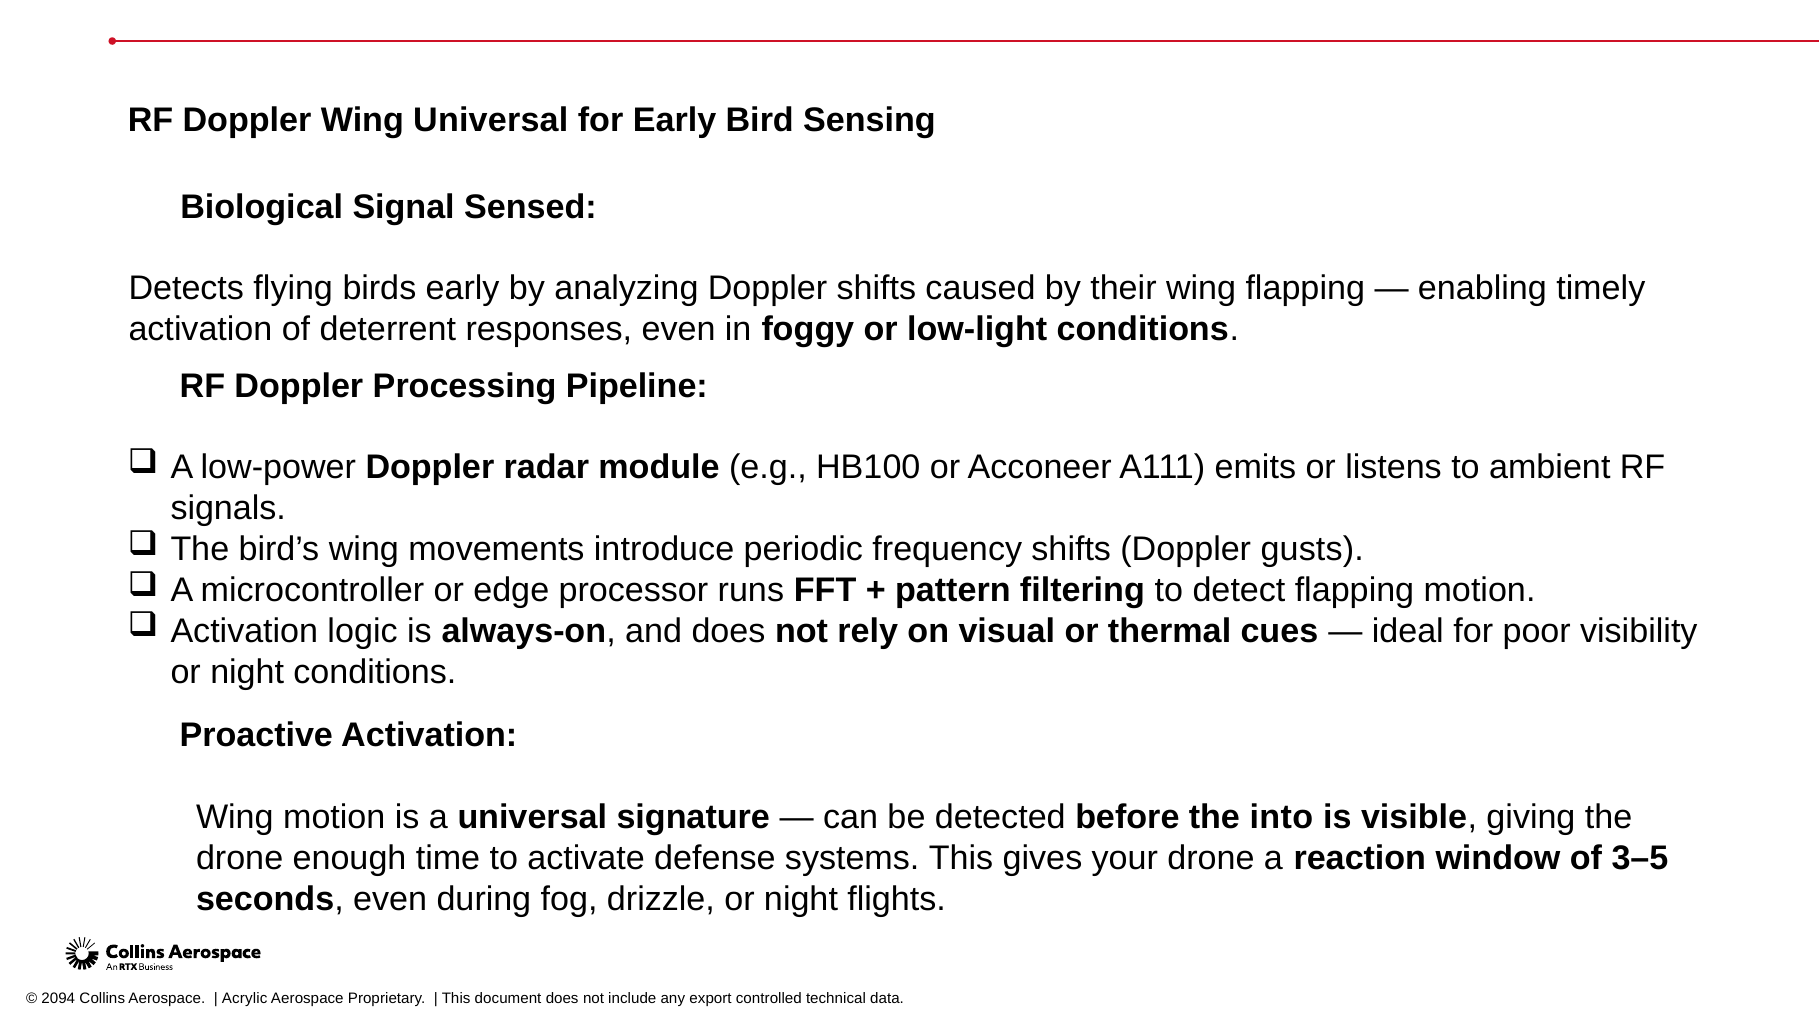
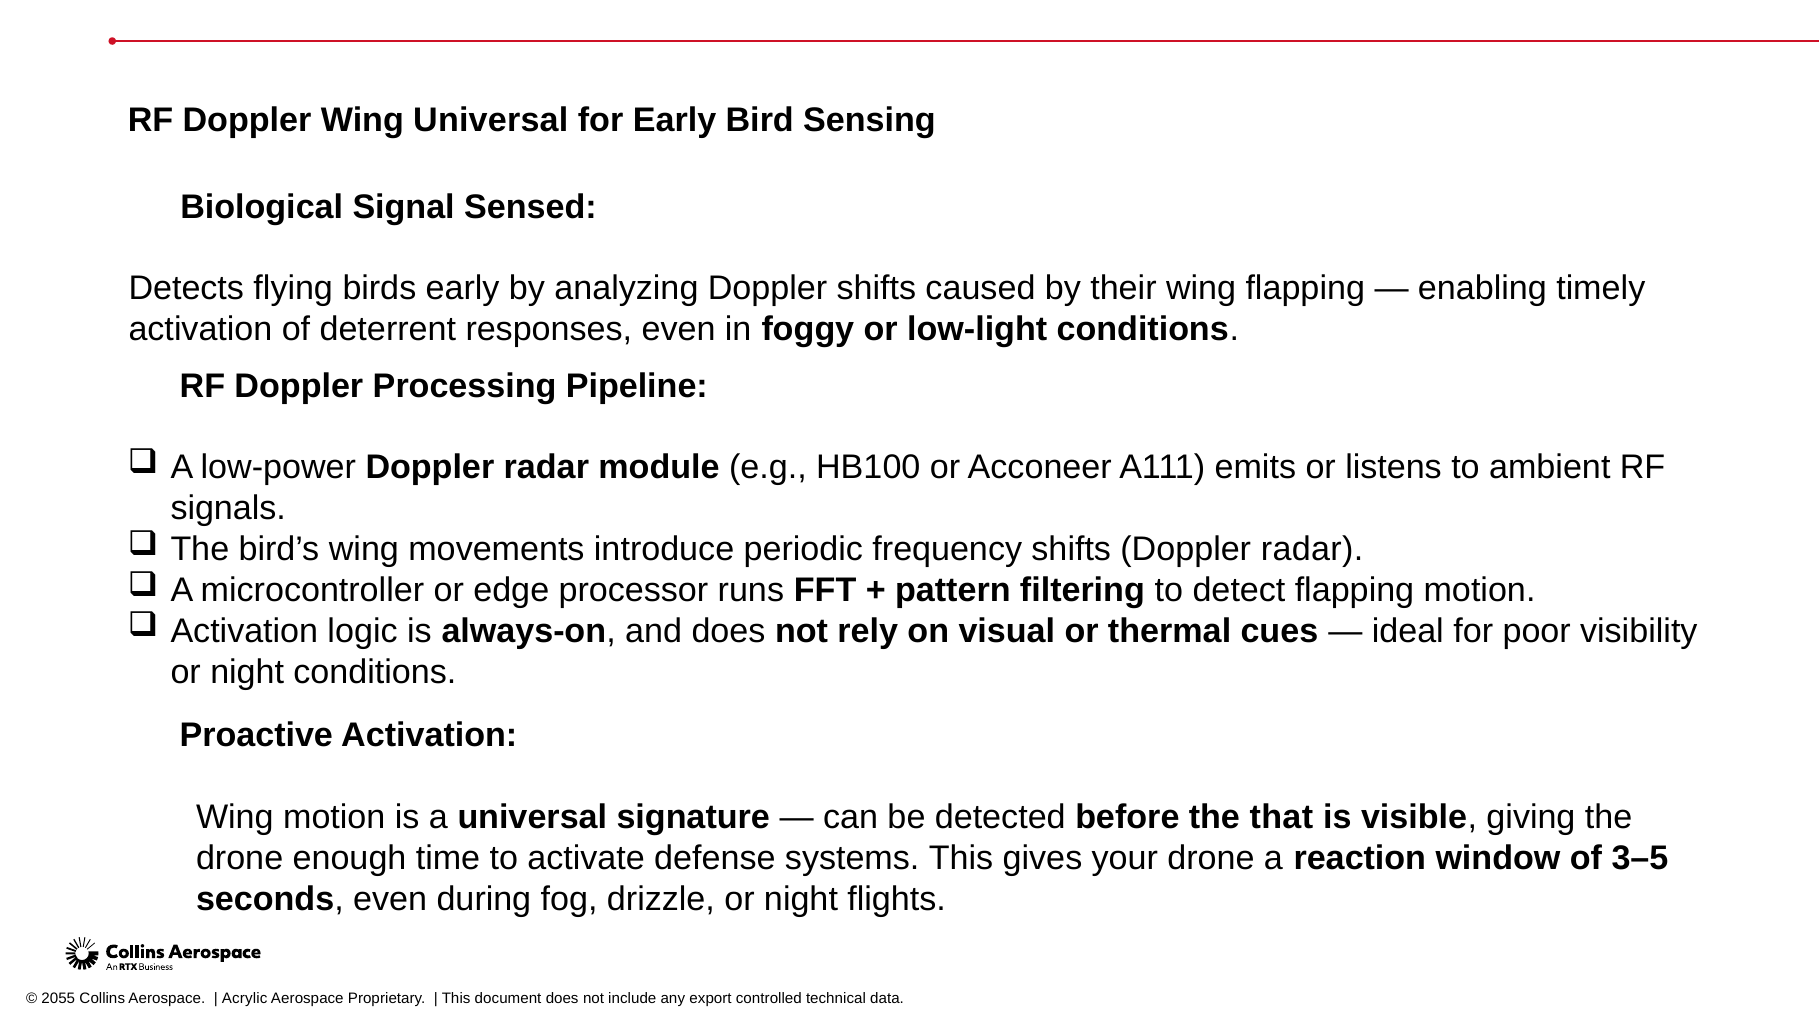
shifts Doppler gusts: gusts -> radar (1312, 550)
into: into -> that (1281, 817)
2094: 2094 -> 2055 (58, 999)
